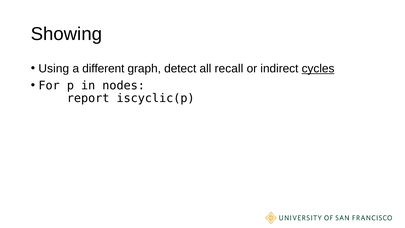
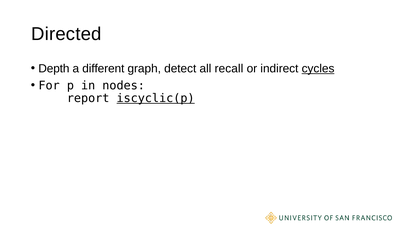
Showing: Showing -> Directed (66, 34)
Using: Using -> Depth (54, 68)
iscyclic(p underline: none -> present (156, 98)
